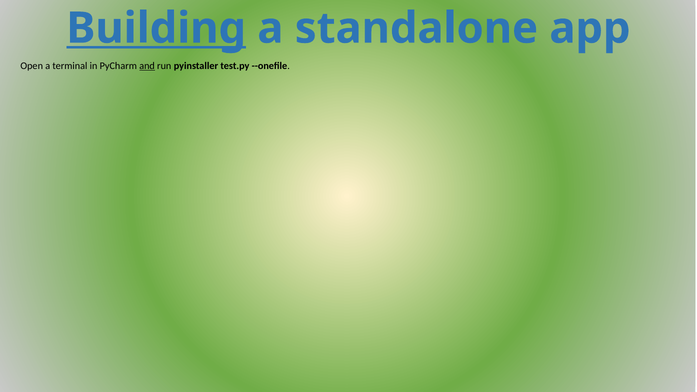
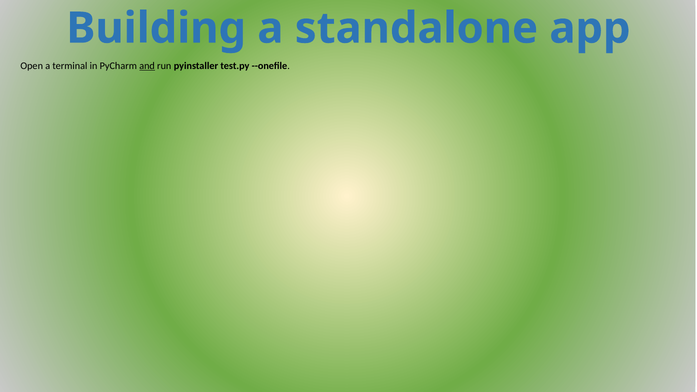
Building underline: present -> none (156, 28)
